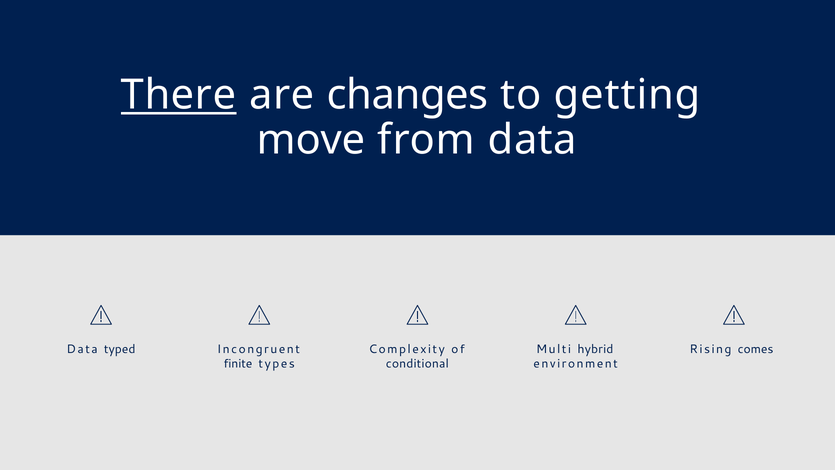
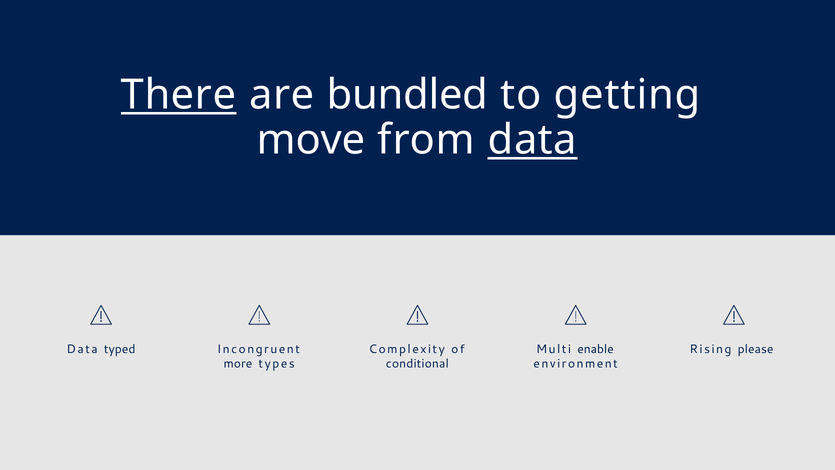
changes: changes -> bundled (407, 95)
data underline: none -> present (532, 140)
hybrid: hybrid -> enable (596, 349)
comes: comes -> please (756, 349)
finite: finite -> more (238, 363)
